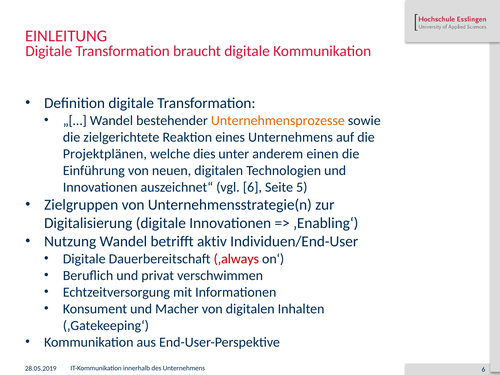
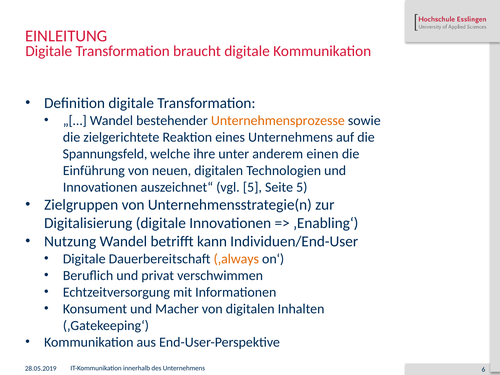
Projektplänen: Projektplänen -> Spannungsfeld (105, 154)
dies: dies -> ihre (204, 154)
vgl 6: 6 -> 5 (252, 187)
aktiv: aktiv -> kann (212, 241)
‚always colour: red -> orange (236, 259)
